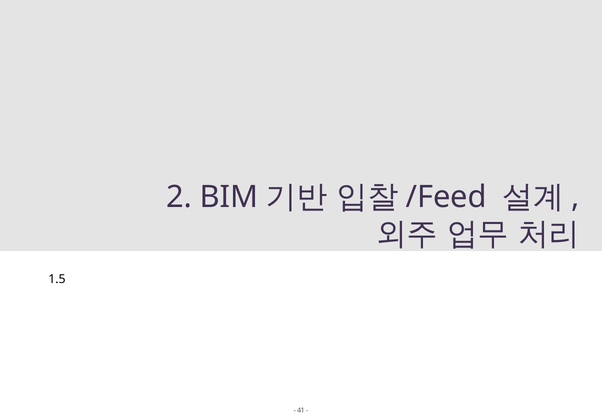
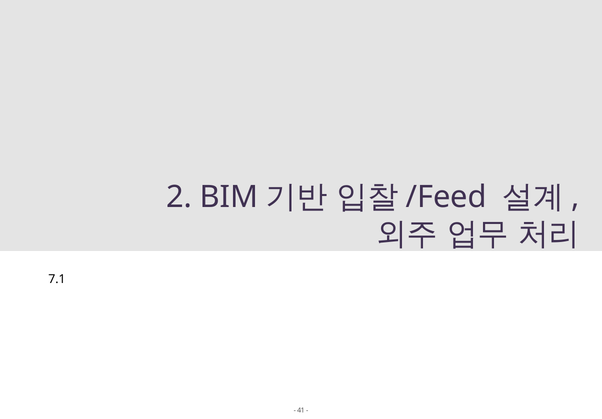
1.5: 1.5 -> 7.1 (57, 279)
